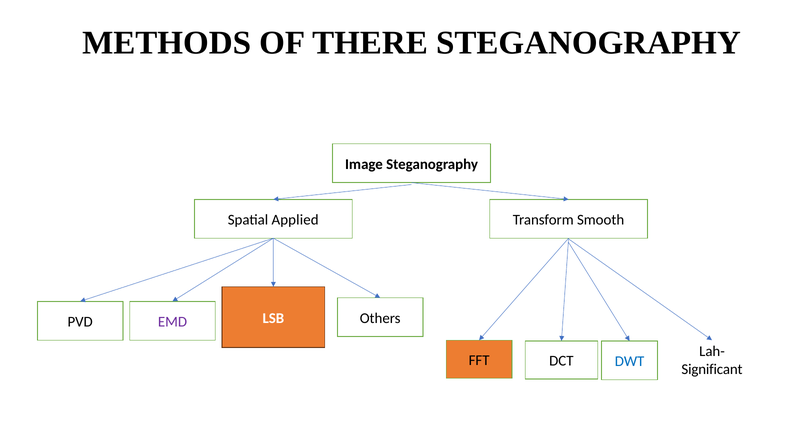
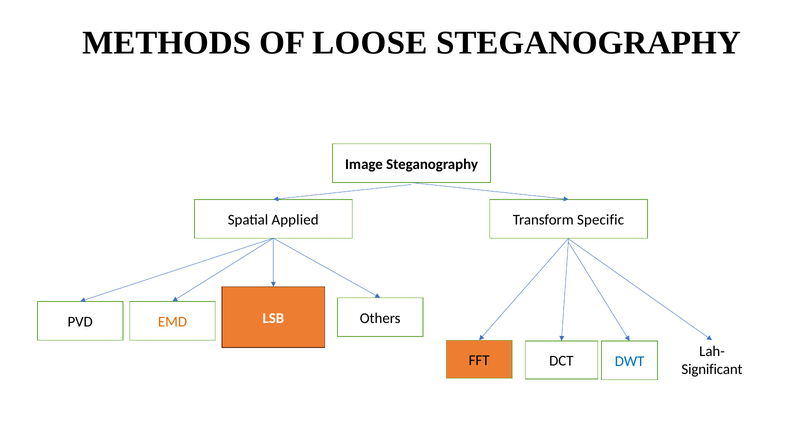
THERE: THERE -> LOOSE (370, 43)
Smooth: Smooth -> Specific (601, 220)
EMD colour: purple -> orange (172, 322)
